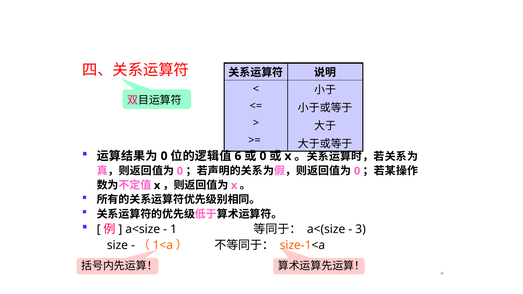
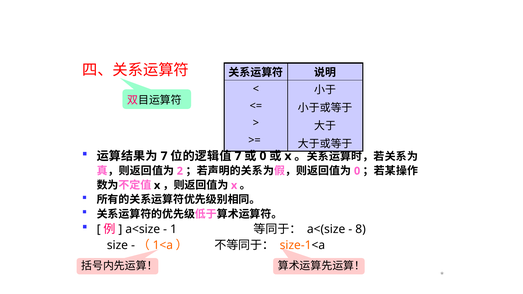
0: 0 -> 7 (164, 156)
6: 6 -> 7 (238, 156)
0: 0 -> 2 (180, 171)
3: 3 -> 8 (361, 229)
